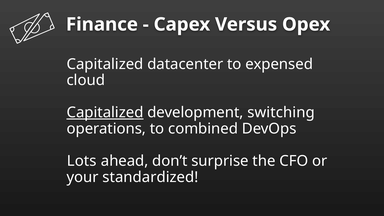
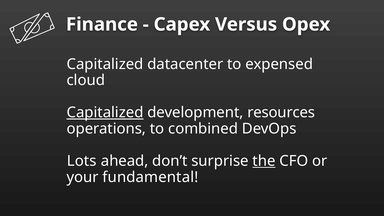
switching: switching -> resources (281, 113)
the underline: none -> present (264, 161)
standardized: standardized -> fundamental (150, 177)
